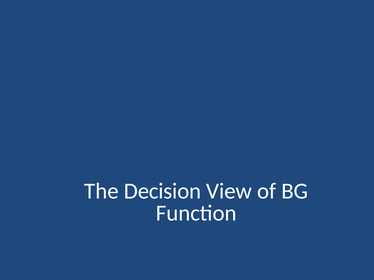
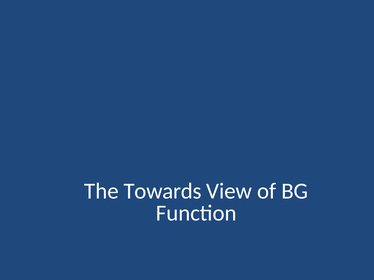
Decision: Decision -> Towards (163, 192)
